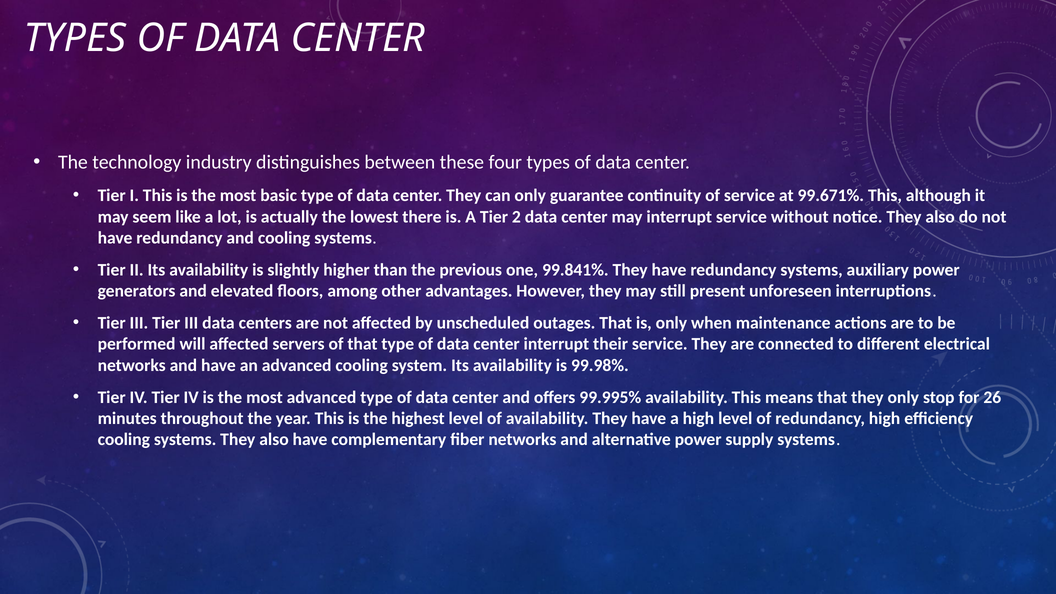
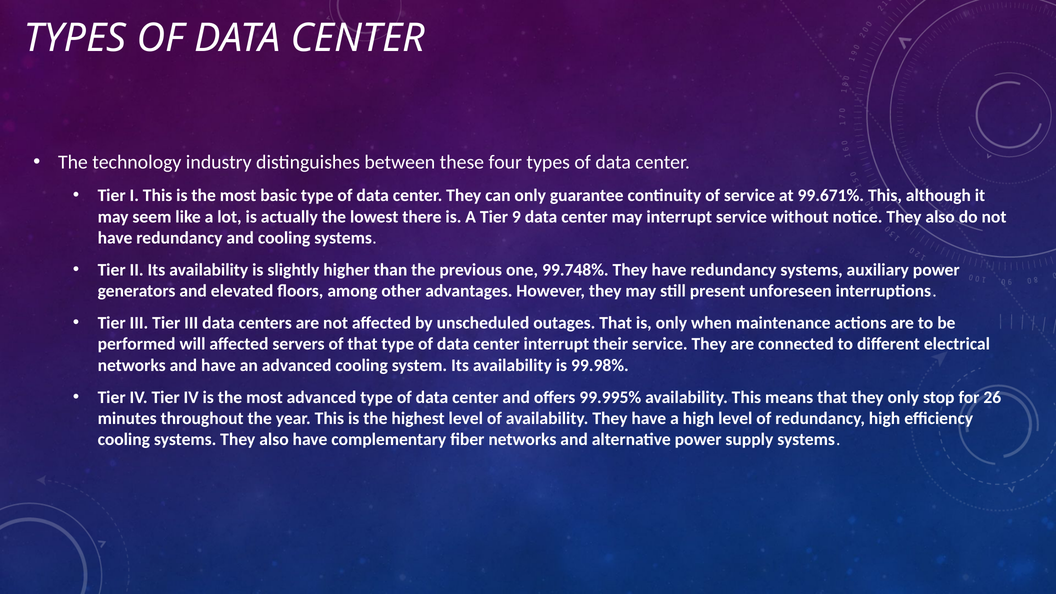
2: 2 -> 9 (516, 217)
99.841%: 99.841% -> 99.748% (575, 270)
